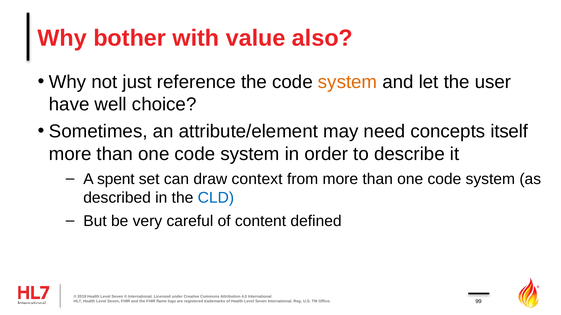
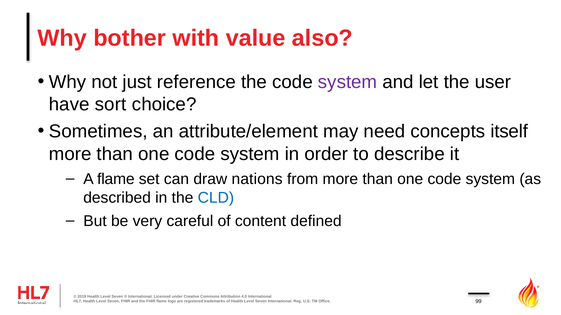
system colour: orange -> purple (348, 82)
well: well -> sort (111, 105)
A spent: spent -> flame (116, 179)
context: context -> nations (257, 179)
